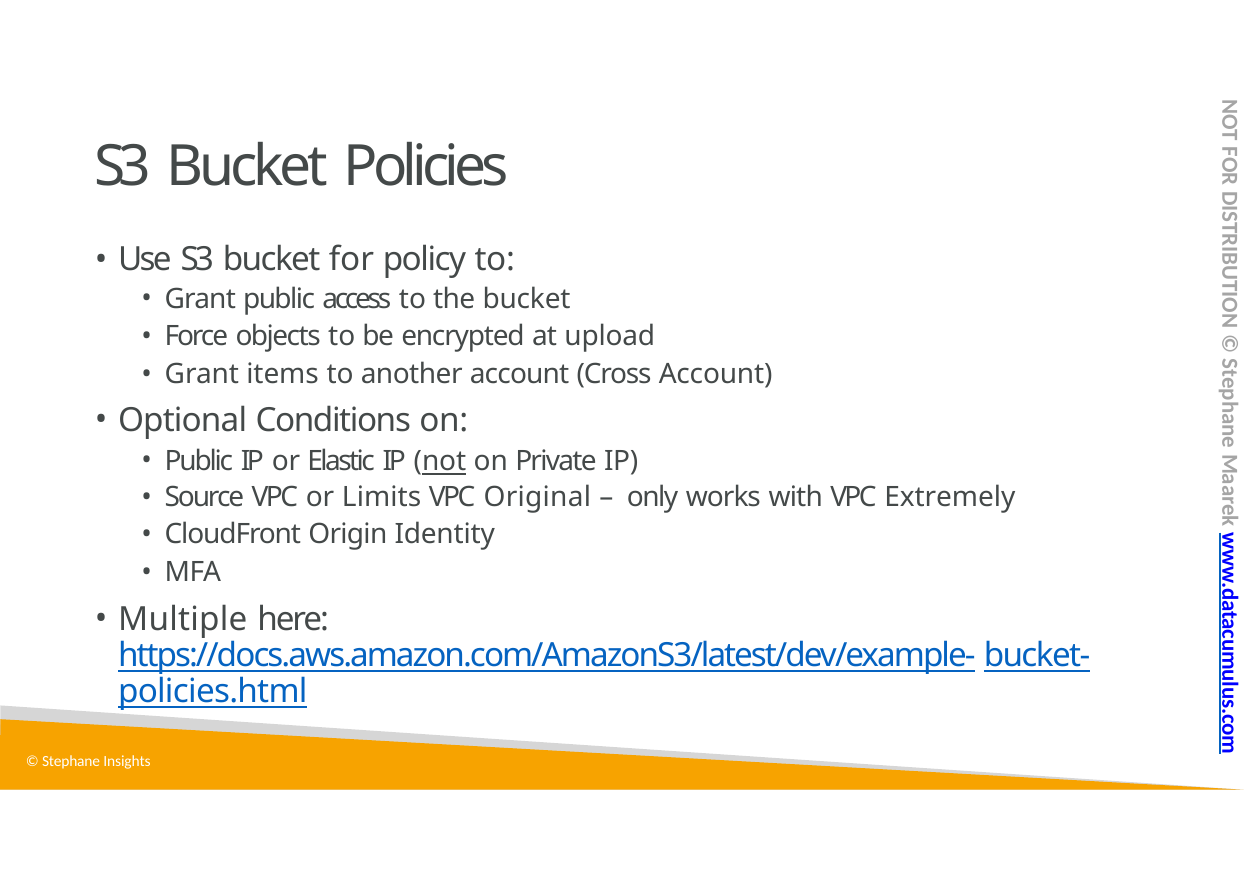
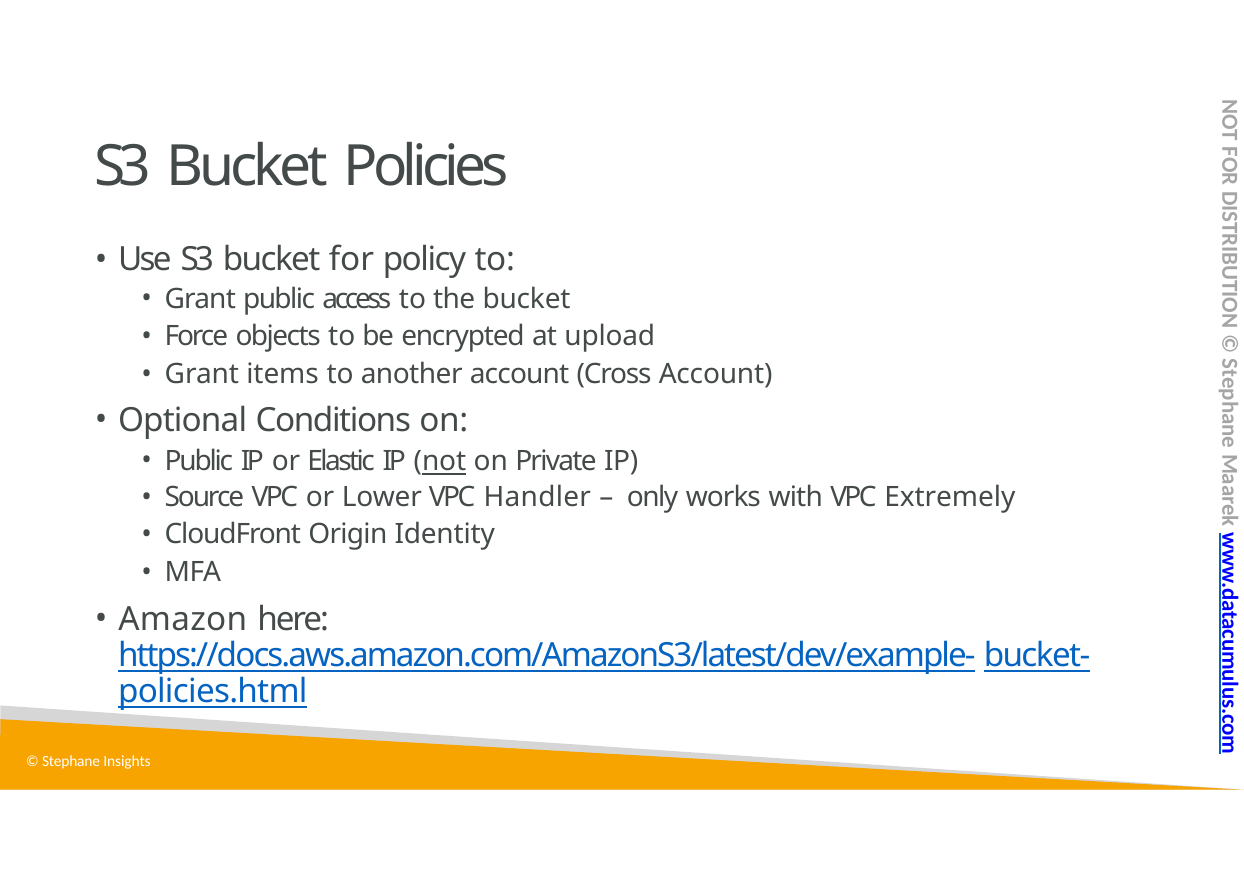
Limits: Limits -> Lower (382, 497)
Original: Original -> Handler (537, 497)
Multiple: Multiple -> Amazon (183, 619)
